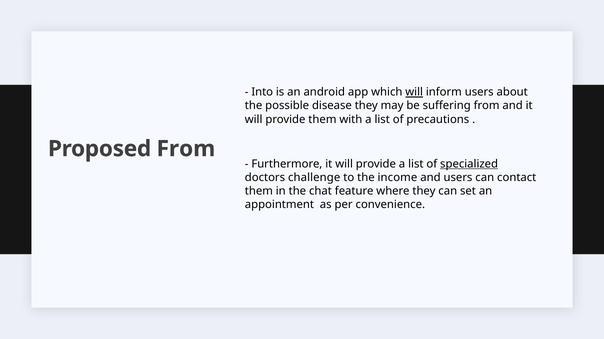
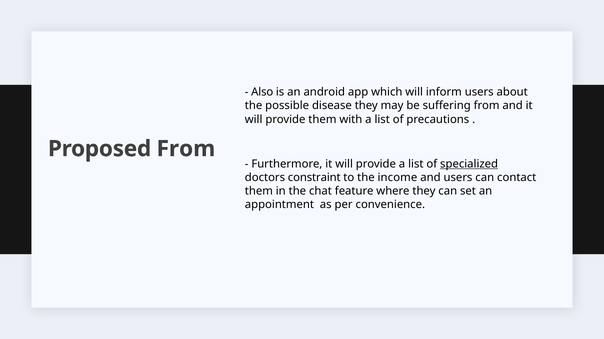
Into: Into -> Also (262, 92)
will underline: present -> none (414, 92)
challenge: challenge -> constraint (314, 178)
